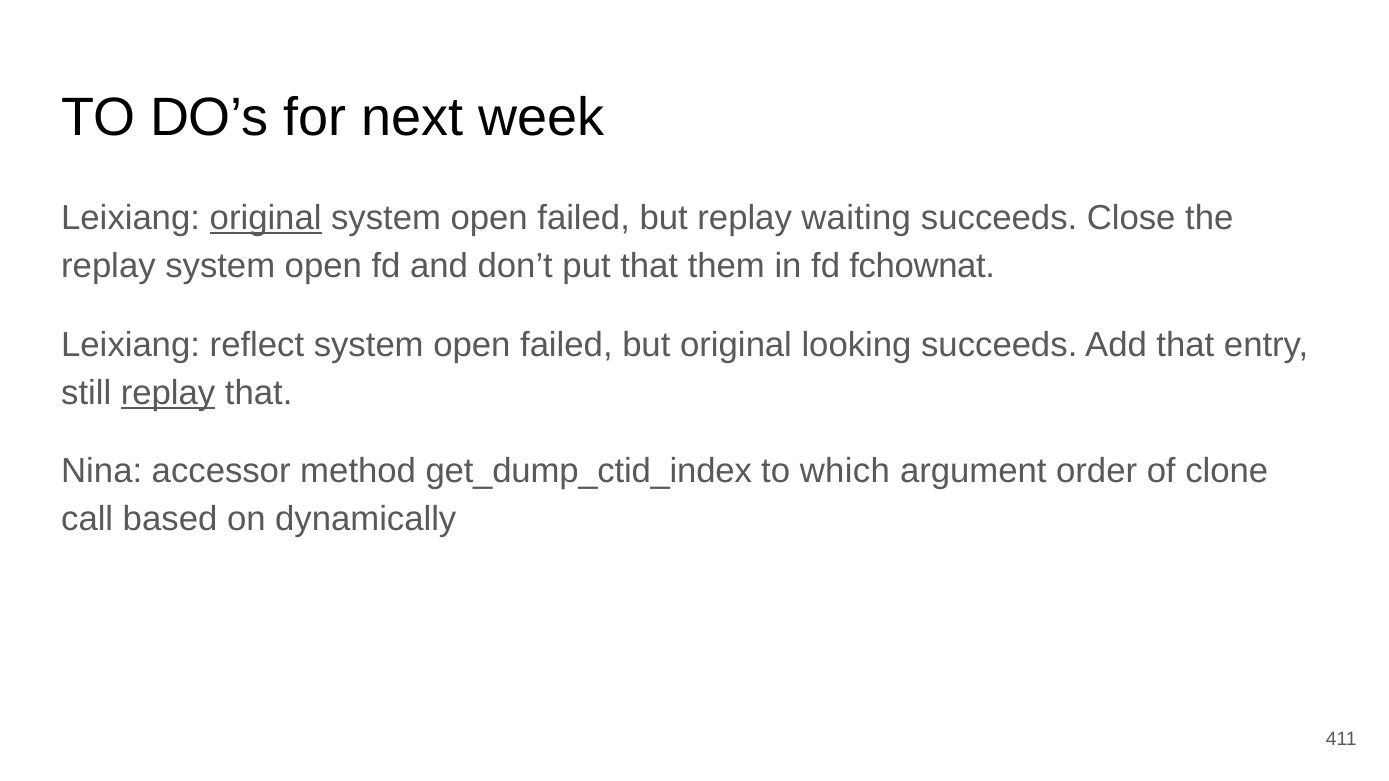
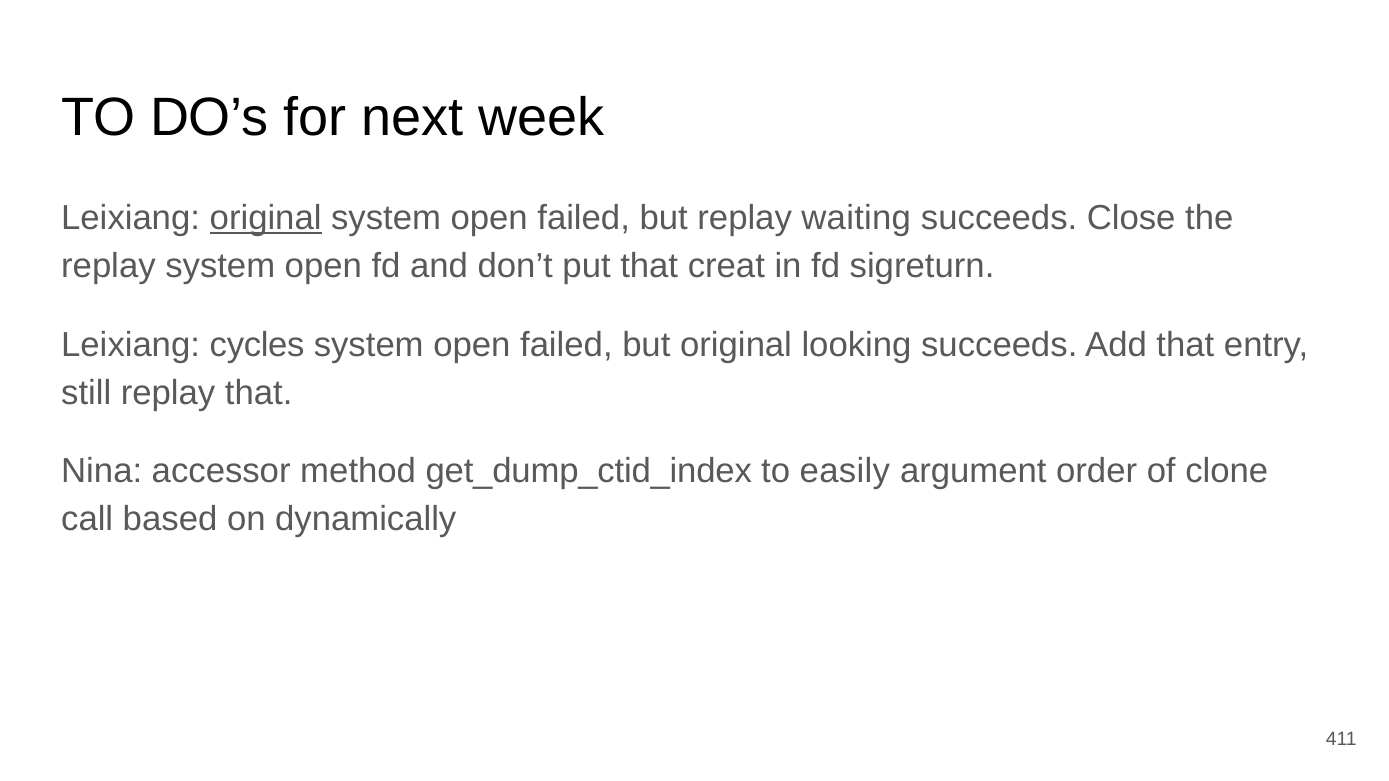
them: them -> creat (726, 266)
fchownat: fchownat -> sigreturn (922, 266)
reflect: reflect -> cycles (257, 345)
replay underline: present -> none (168, 393)
which: which -> easily (845, 472)
